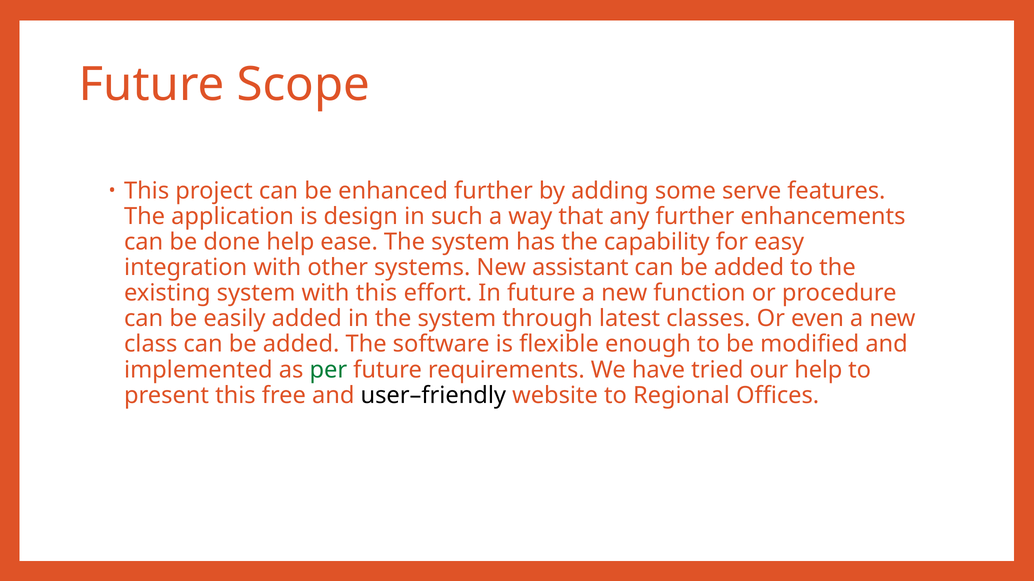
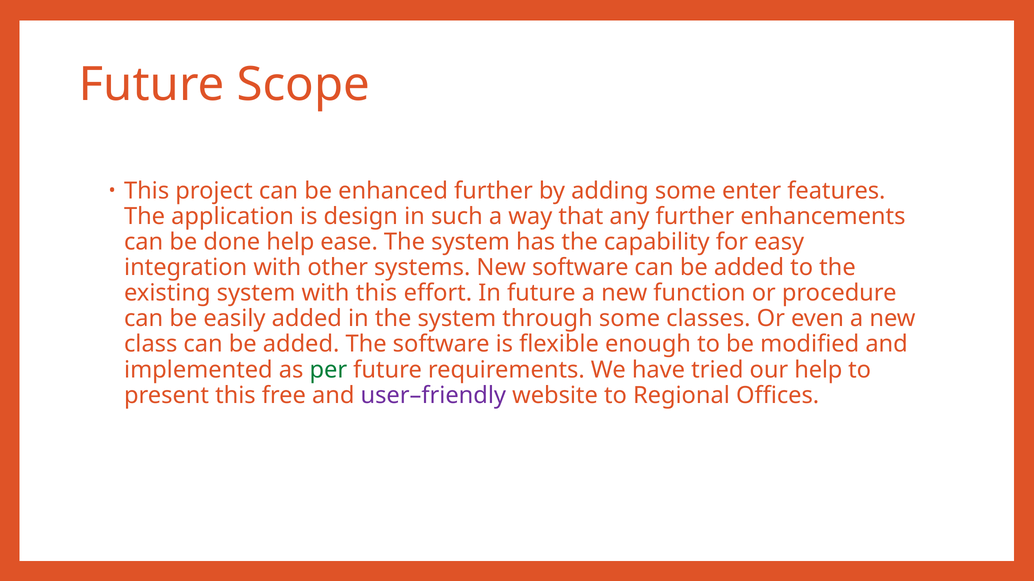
serve: serve -> enter (752, 191)
New assistant: assistant -> software (580, 268)
through latest: latest -> some (630, 319)
user–friendly colour: black -> purple (433, 396)
